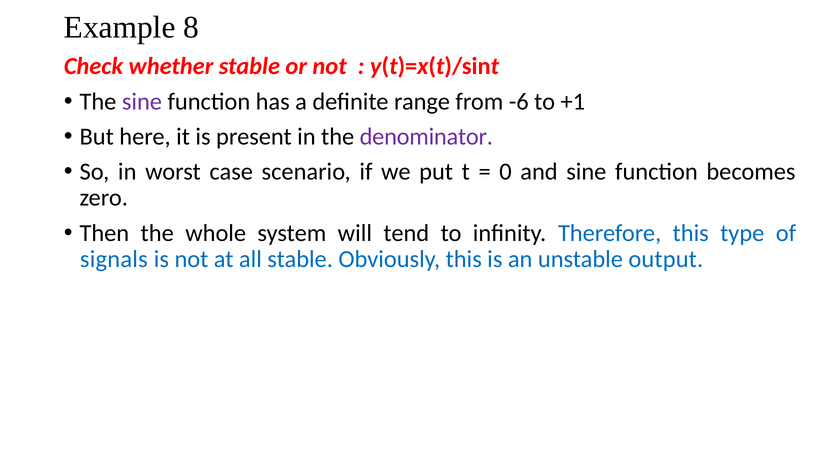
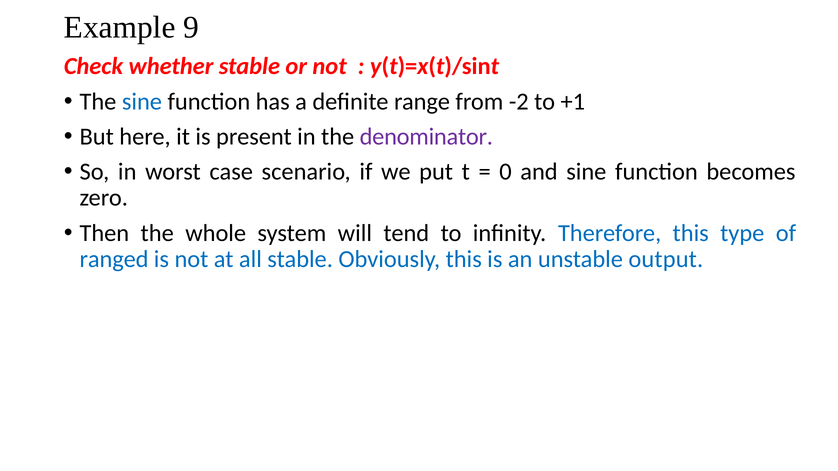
8: 8 -> 9 (191, 27)
sine colour: purple -> blue (142, 102)
-6: -6 -> -2 (519, 102)
signals: signals -> ranged (114, 260)
